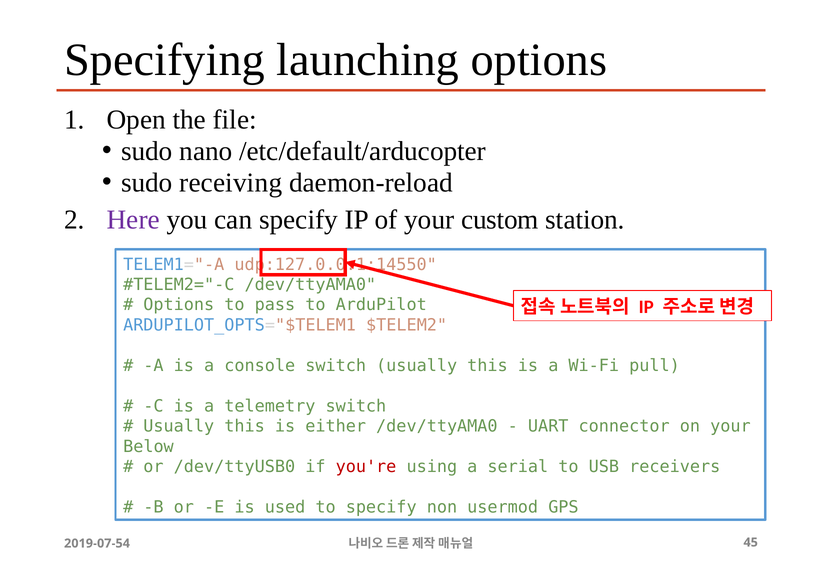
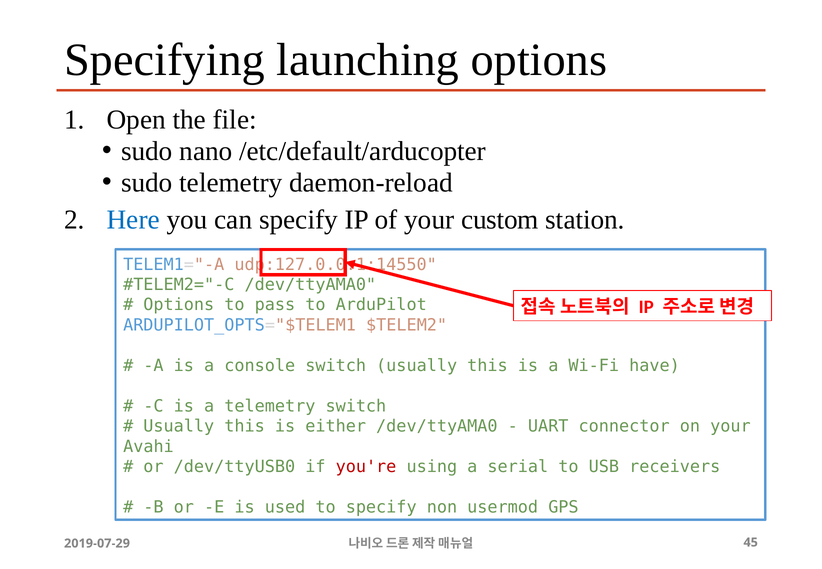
sudo receiving: receiving -> telemetry (231, 183)
Here colour: purple -> blue (133, 220)
pull: pull -> have (654, 366)
Below: Below -> Avahi (148, 447)
2019-07-54: 2019-07-54 -> 2019-07-29 (97, 543)
